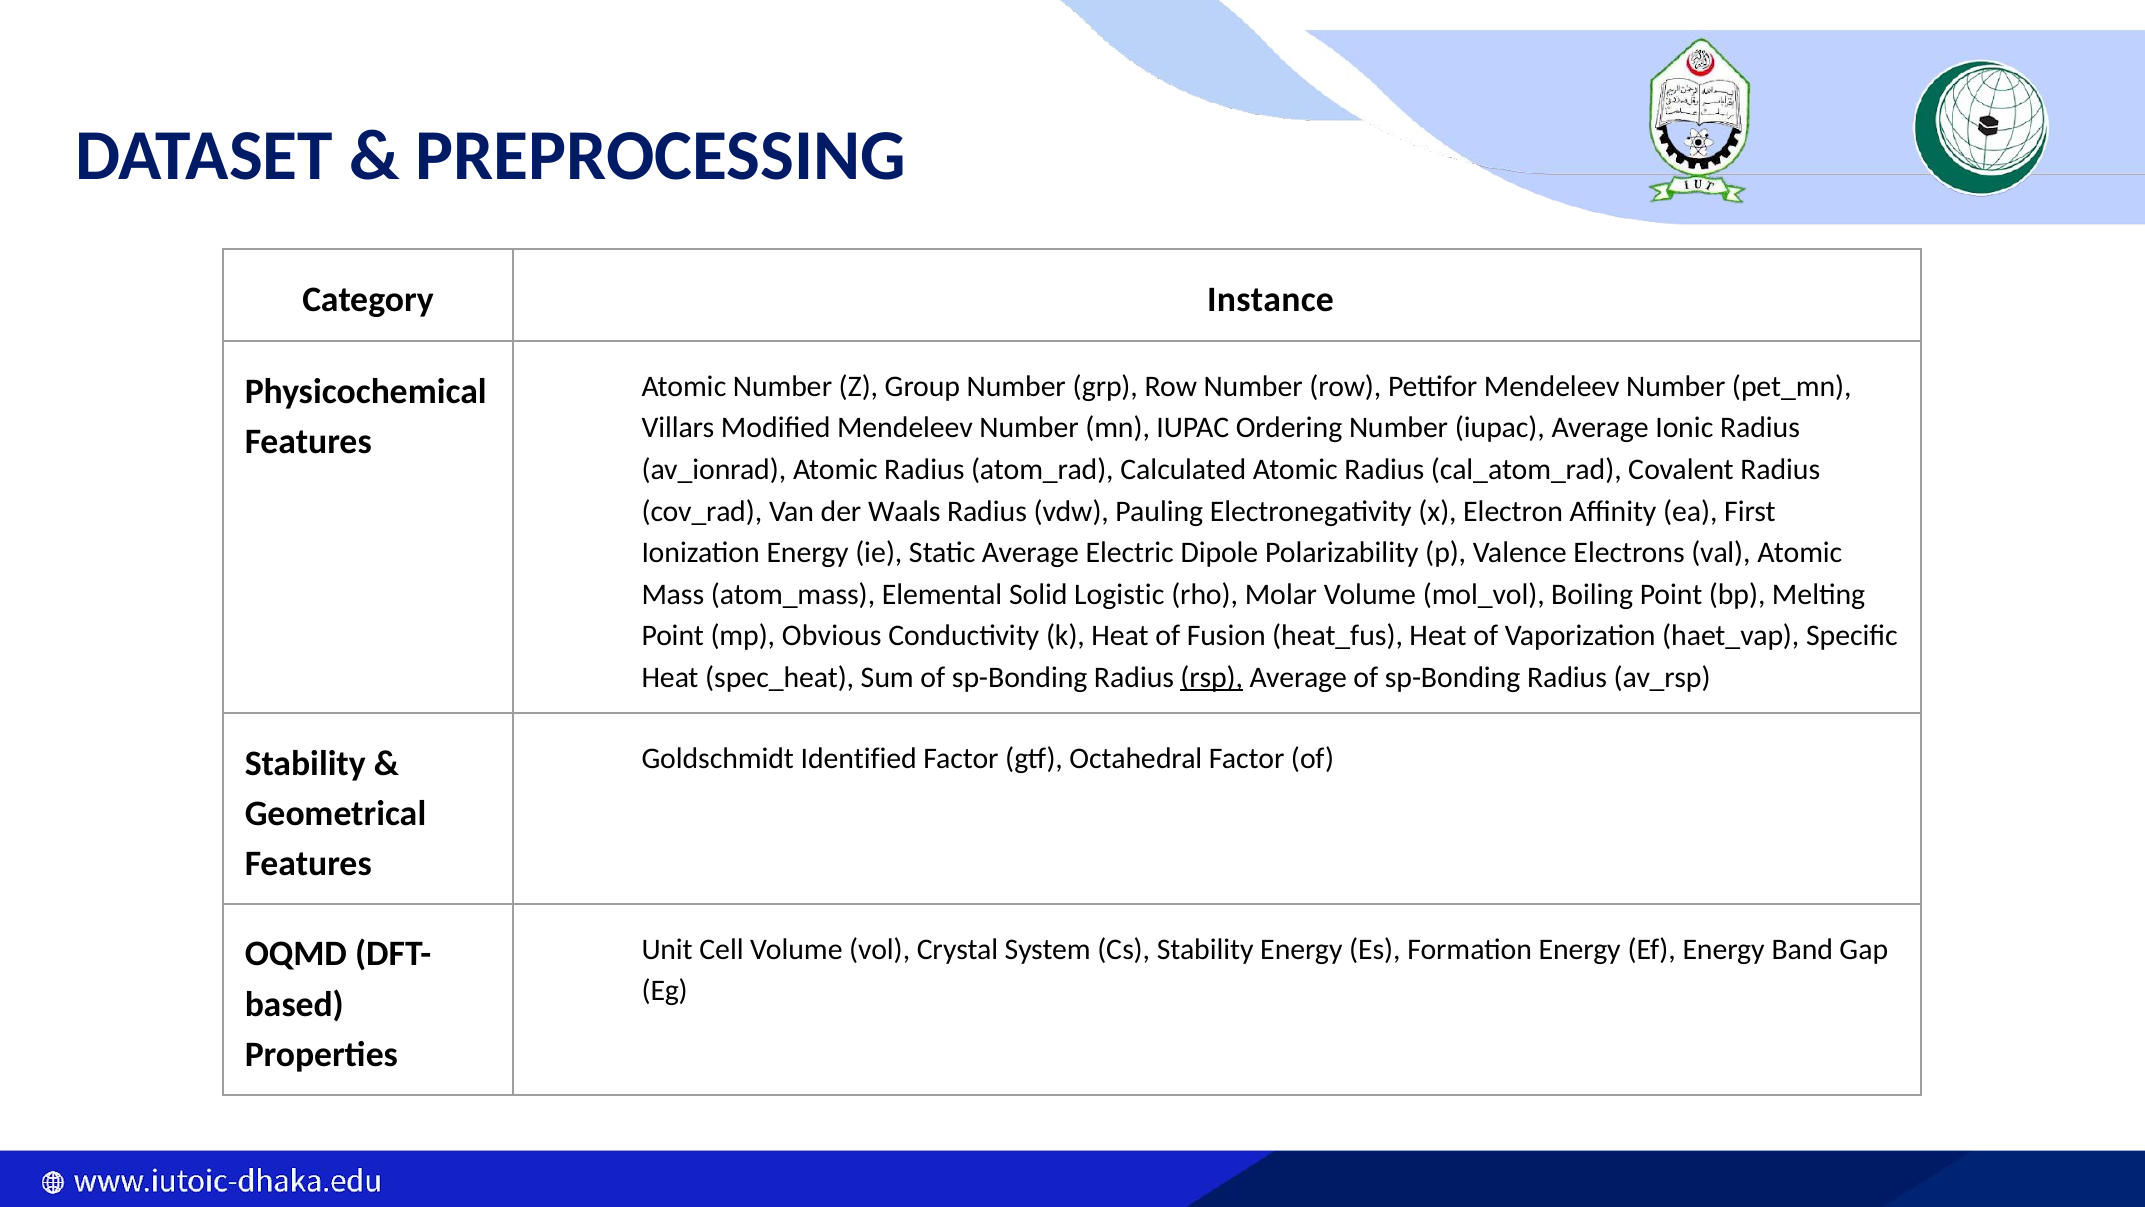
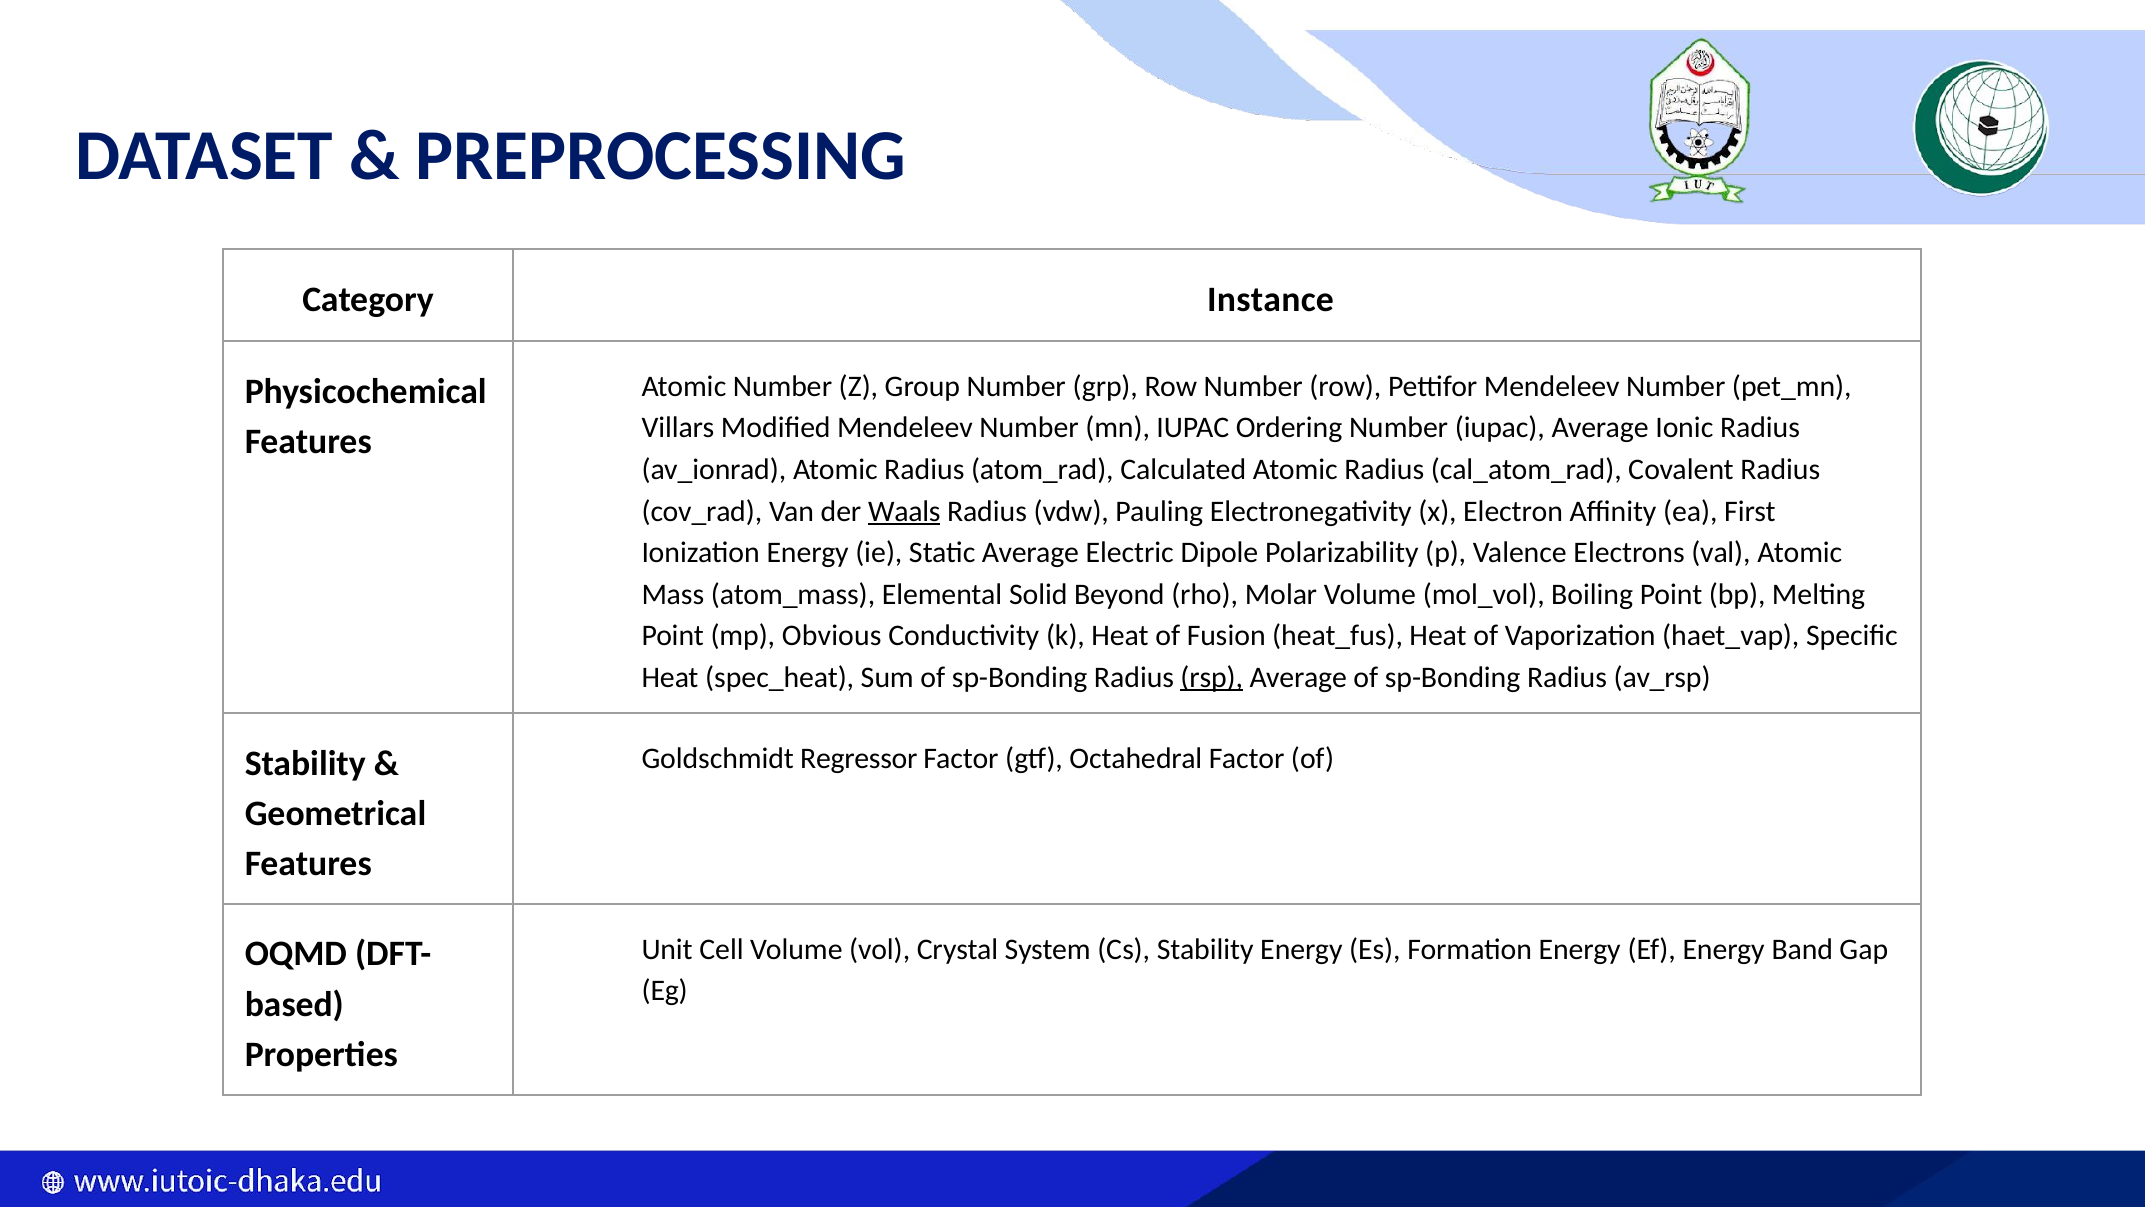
Waals underline: none -> present (904, 511)
Logistic: Logistic -> Beyond (1119, 594)
Identified: Identified -> Regressor (859, 758)
